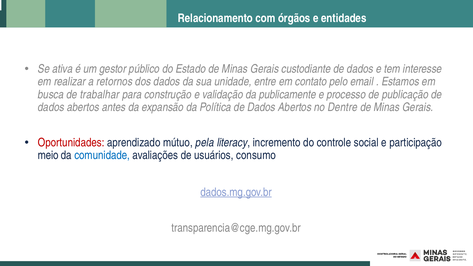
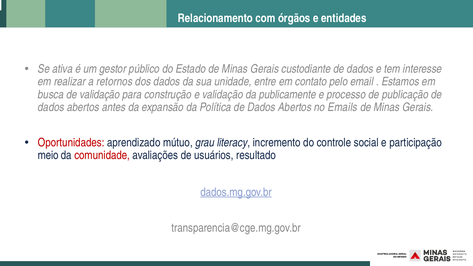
de trabalhar: trabalhar -> validação (100, 95)
Dentre: Dentre -> Emails (343, 107)
pela: pela -> grau (205, 143)
comunidade colour: blue -> red (102, 155)
consumo: consumo -> resultado (256, 155)
